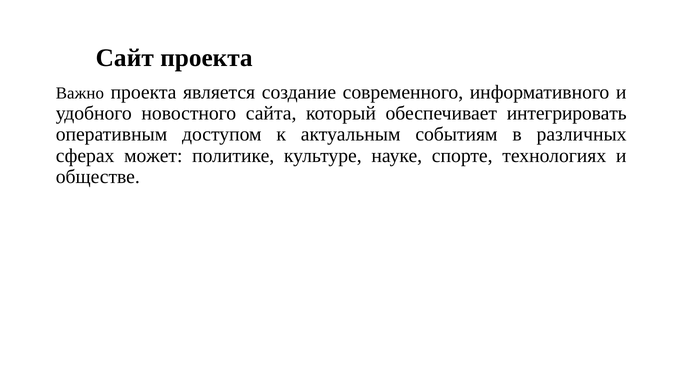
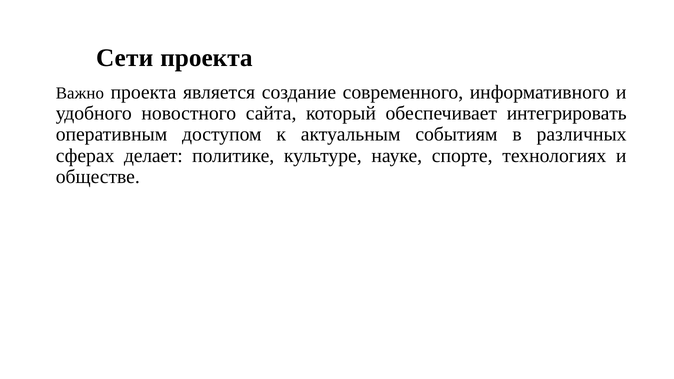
Сайт: Сайт -> Сети (125, 58)
может: может -> делает (153, 156)
